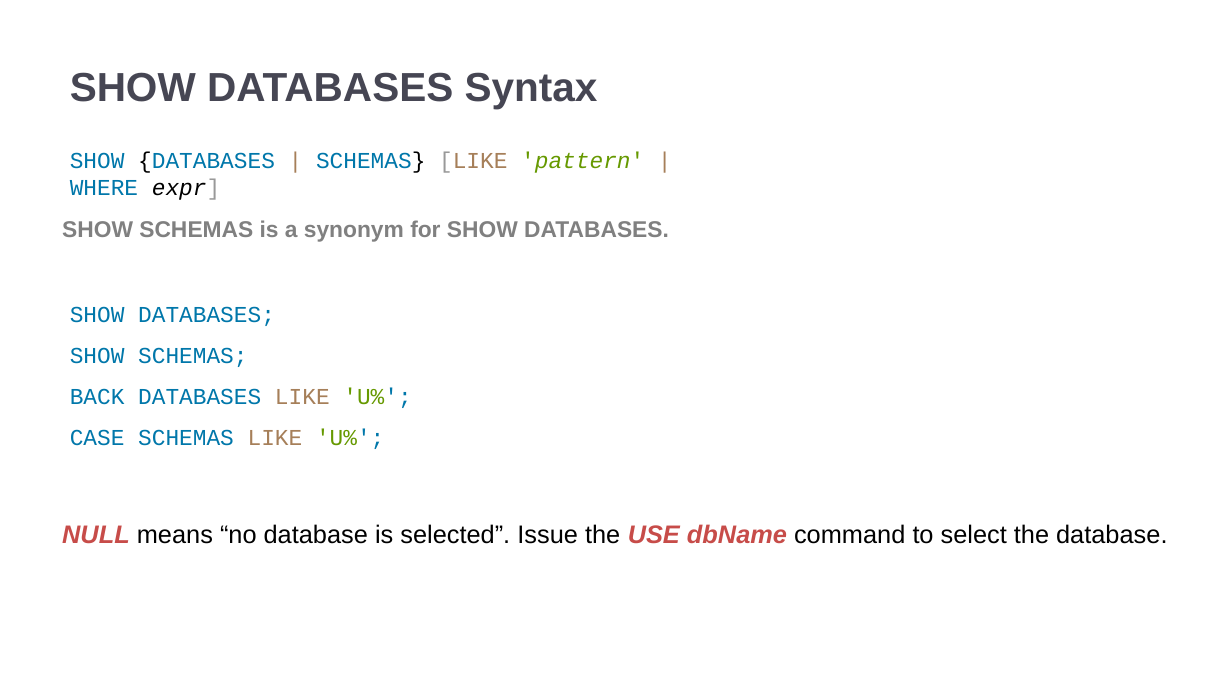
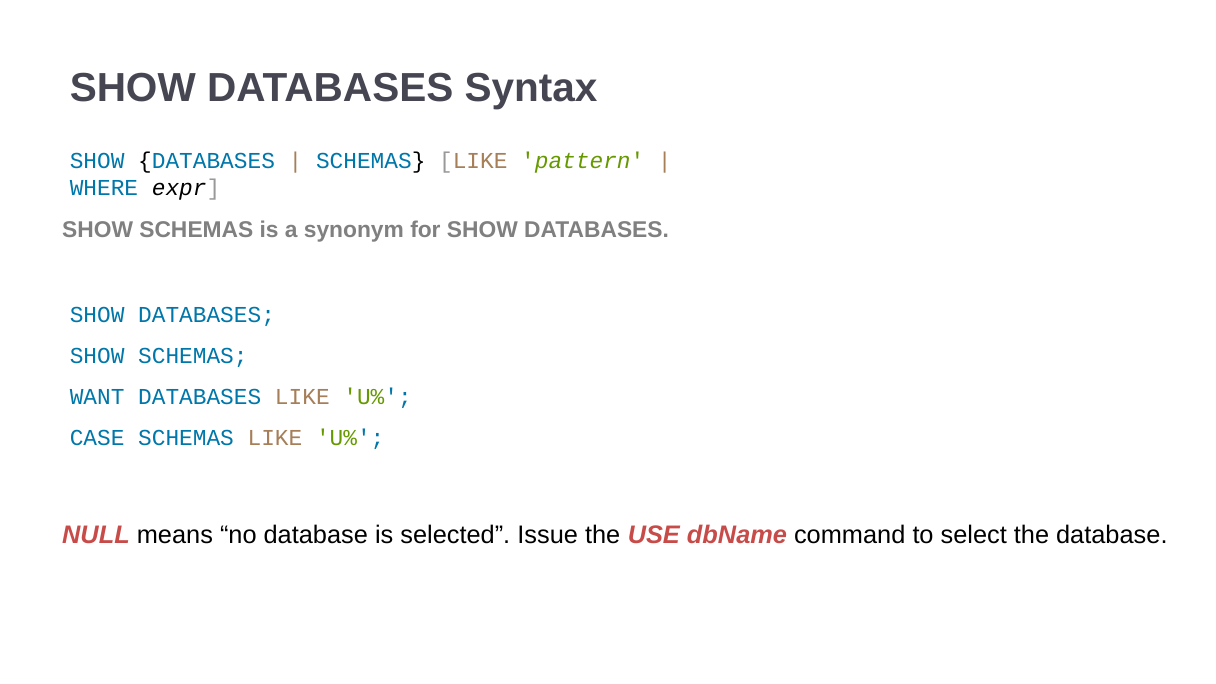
BACK: BACK -> WANT (97, 397)
